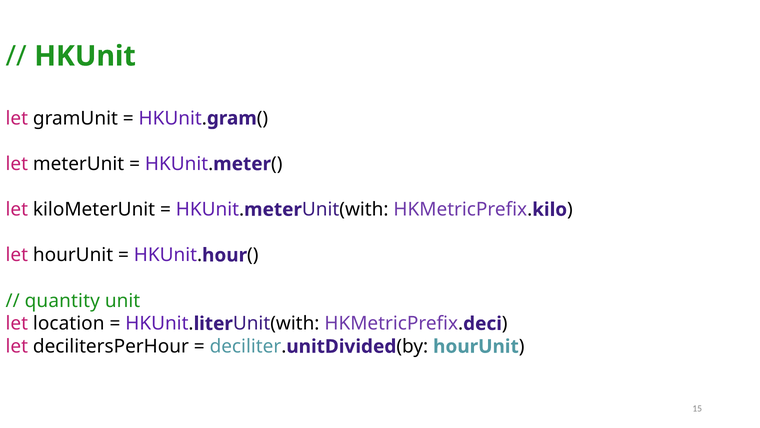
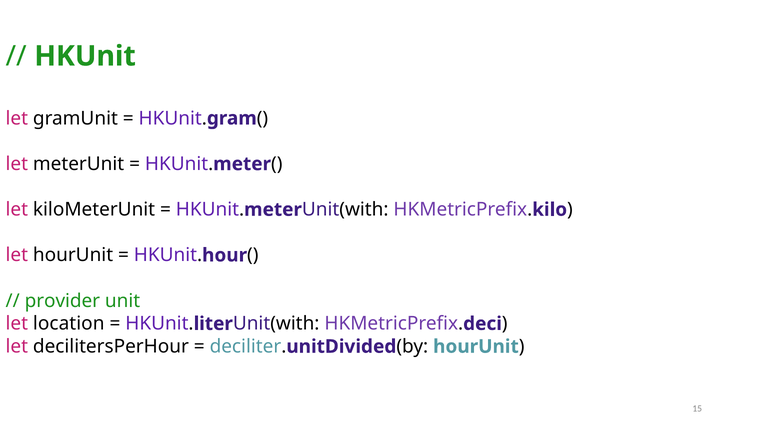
quantity: quantity -> provider (62, 301)
